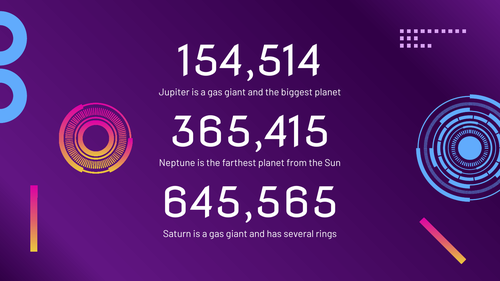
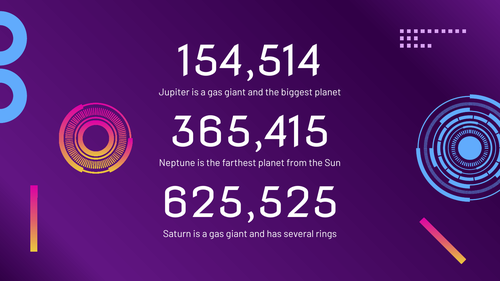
645,565: 645,565 -> 625,525 (250, 204)
